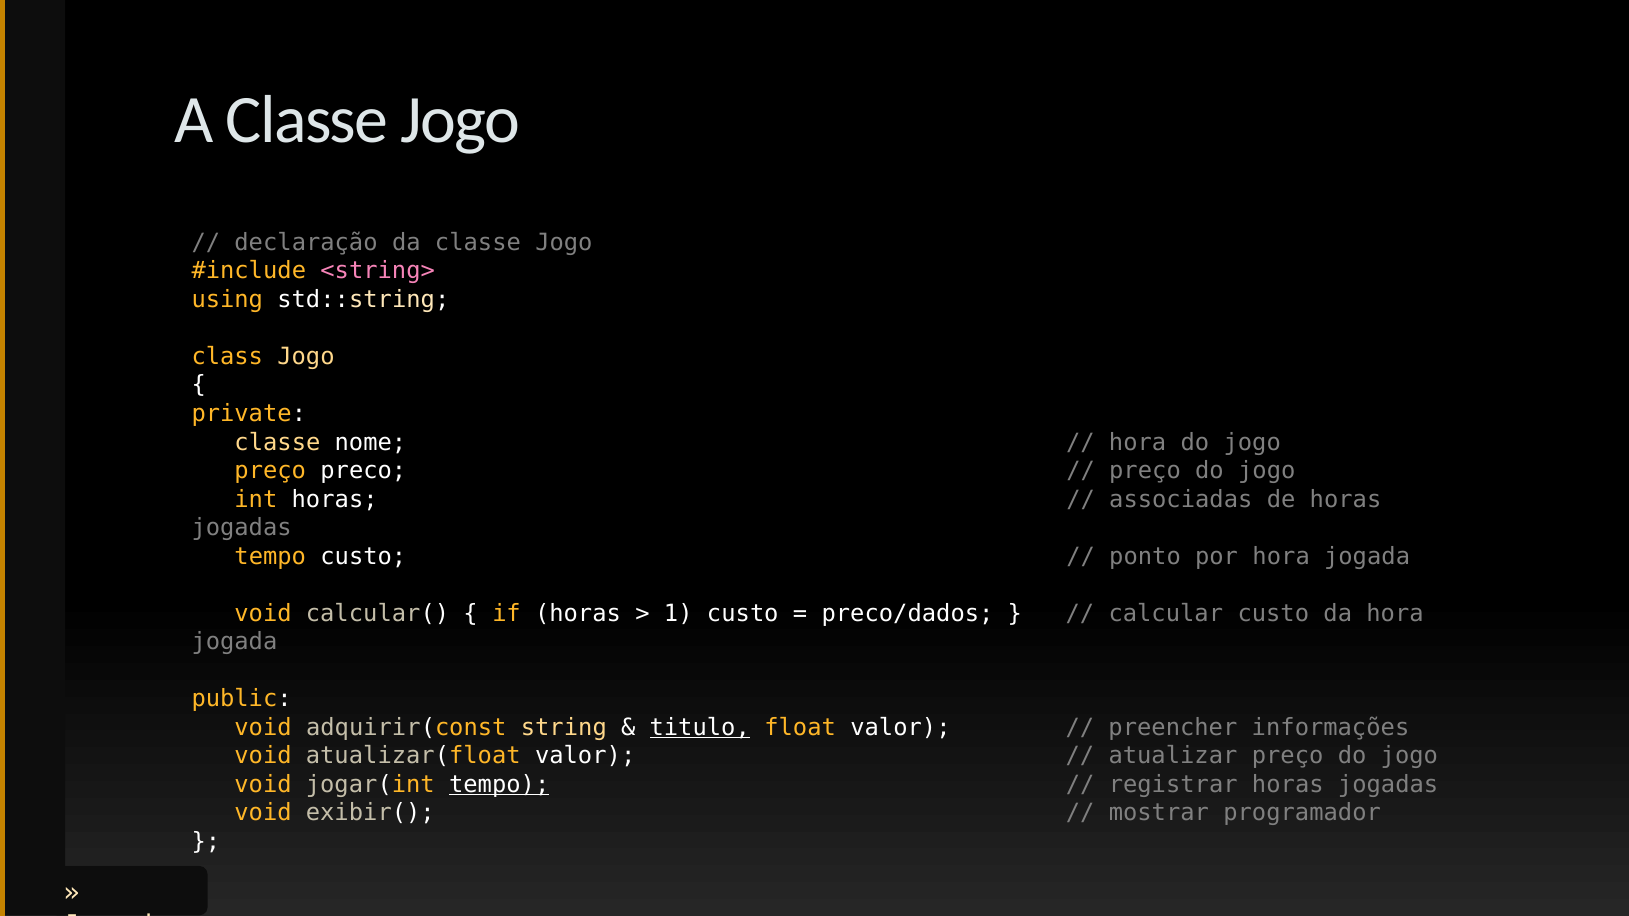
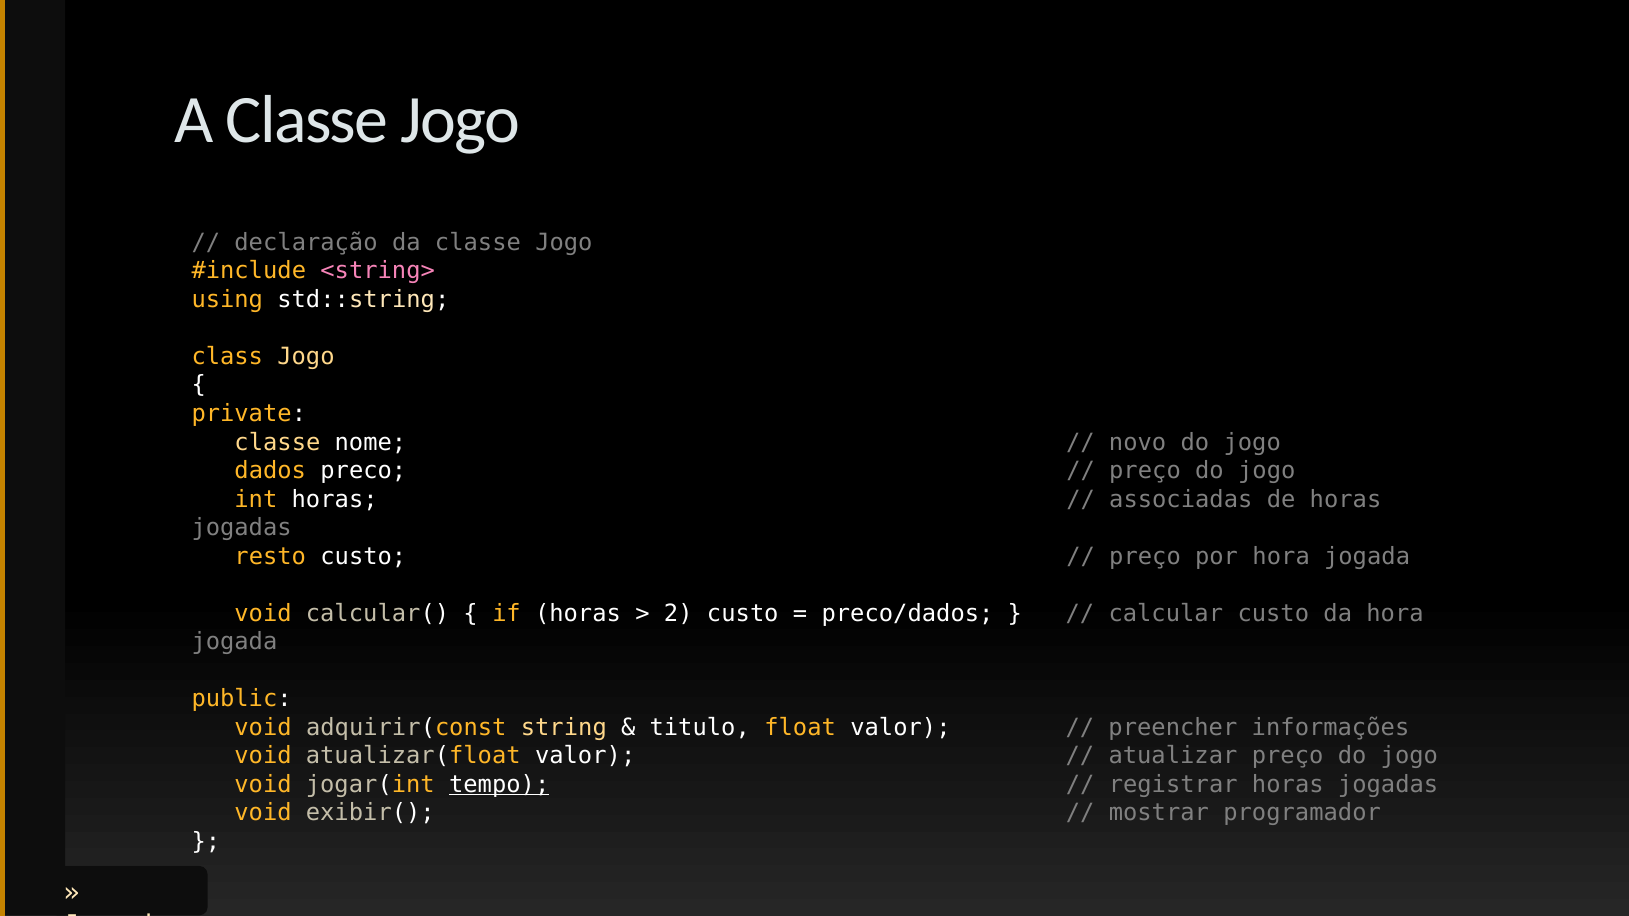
hora: hora -> novo (1138, 442)
preço: preço -> dados (270, 471)
tempo: tempo -> resto (270, 556)
ponto: ponto -> preço (1145, 556)
1: 1 -> 2 (678, 613)
titulo underline: present -> none (700, 728)
